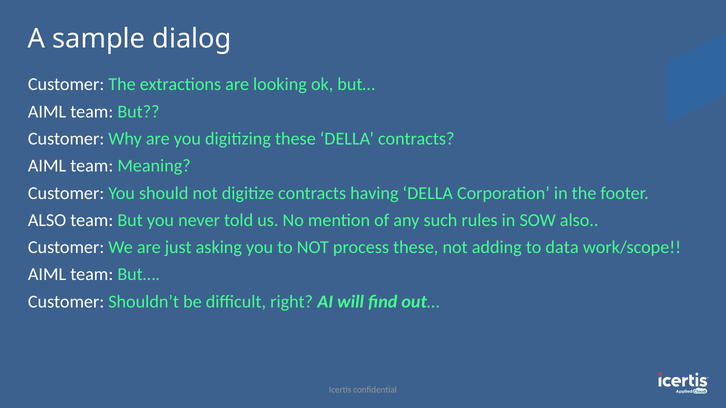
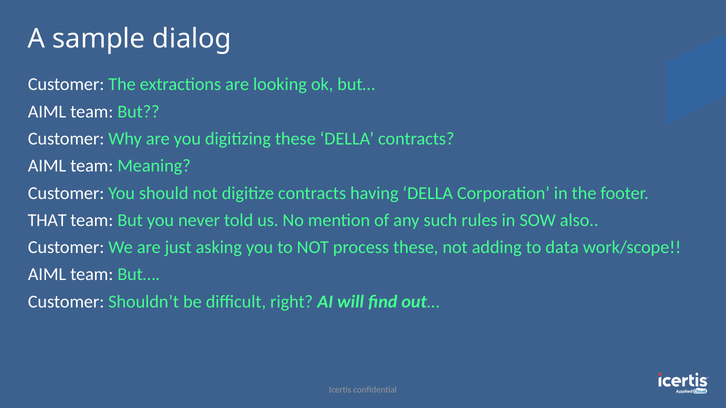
ALSO: ALSO -> THAT (47, 220)
